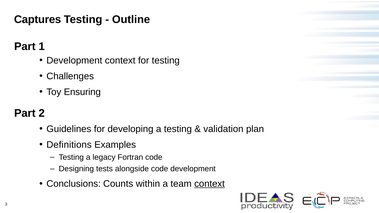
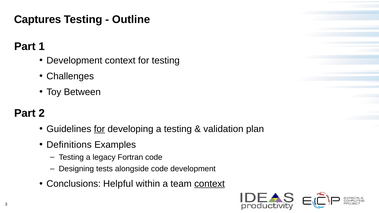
Ensuring: Ensuring -> Between (82, 92)
for underline: none -> present (99, 129)
Counts: Counts -> Helpful (118, 184)
